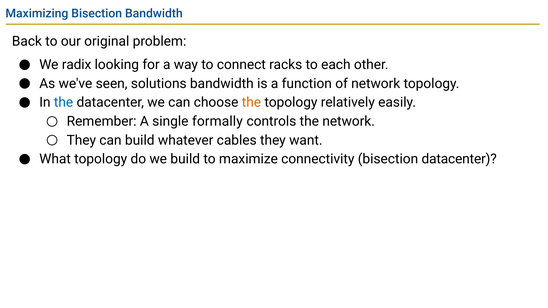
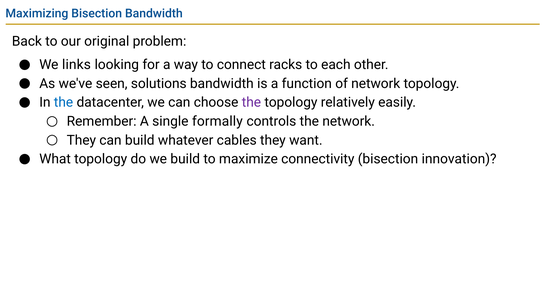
radix: radix -> links (76, 65)
the colour: orange -> purple (251, 102)
bisection datacenter: datacenter -> innovation (459, 159)
